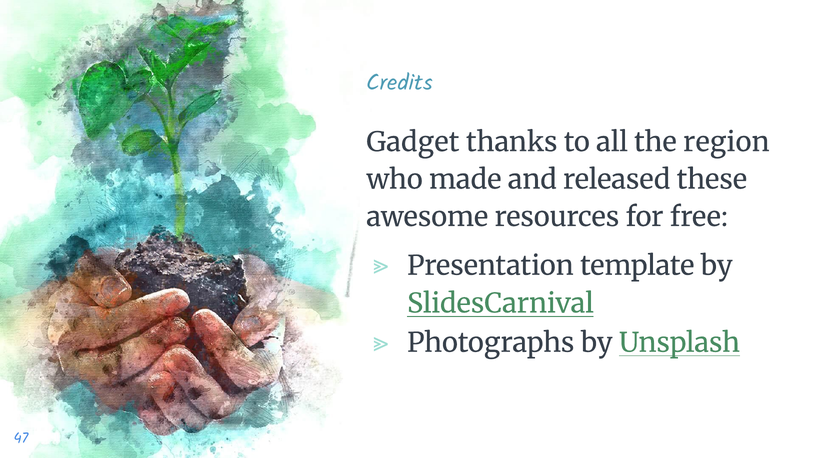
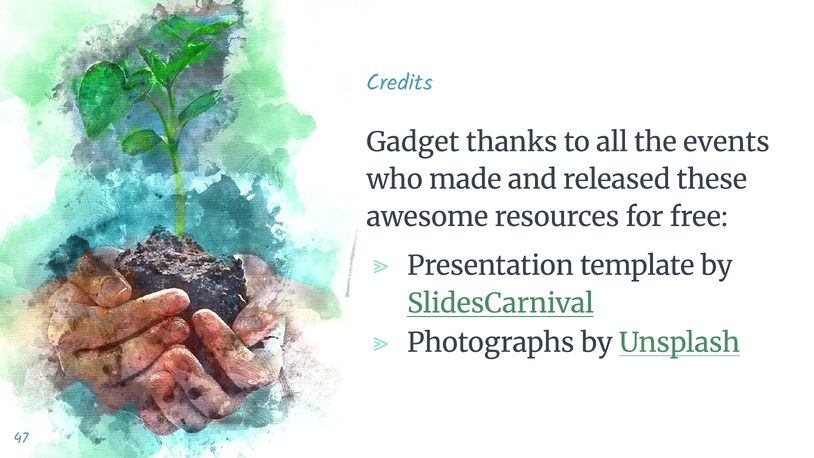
region: region -> events (726, 142)
